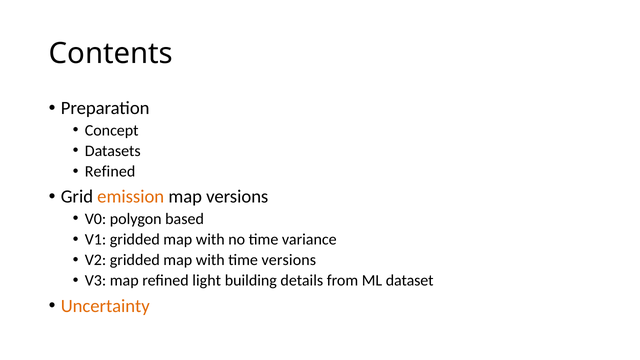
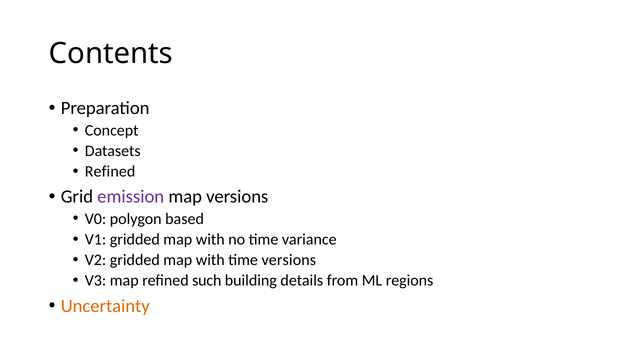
emission colour: orange -> purple (131, 197)
light: light -> such (207, 281)
dataset: dataset -> regions (410, 281)
